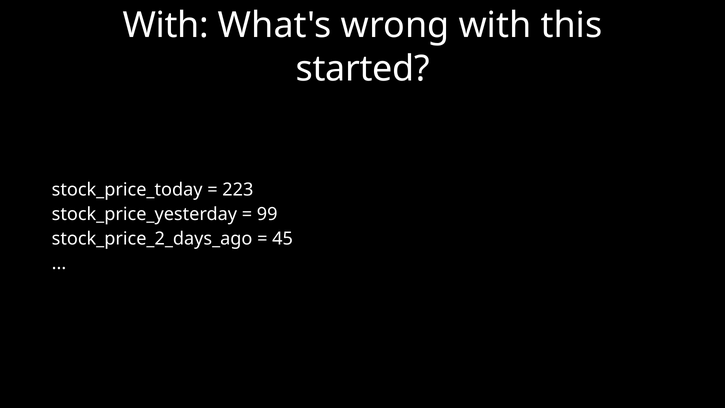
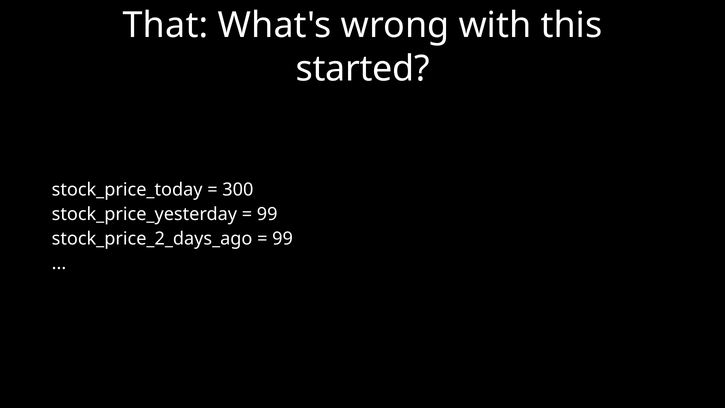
With: With -> That (165, 25)
223: 223 -> 300 (238, 190)
45: 45 -> 99 (283, 239)
